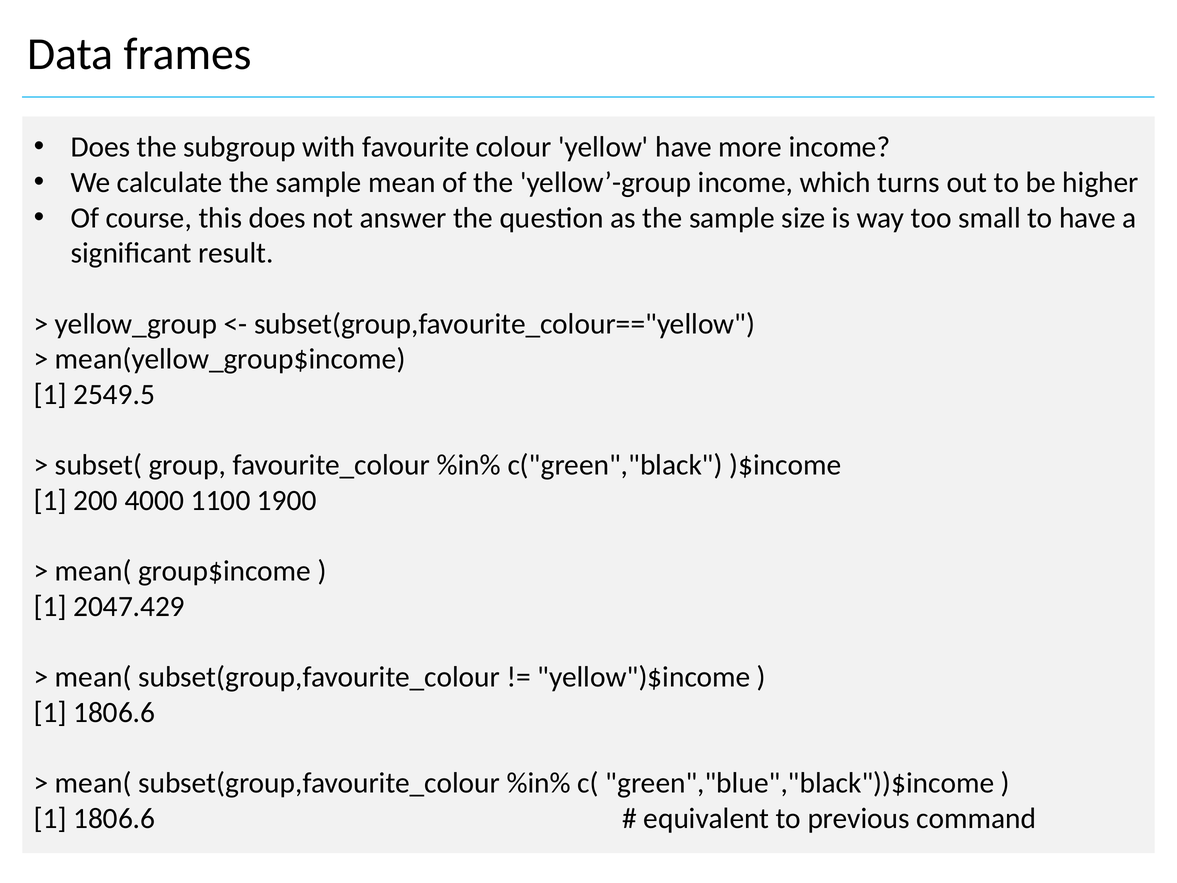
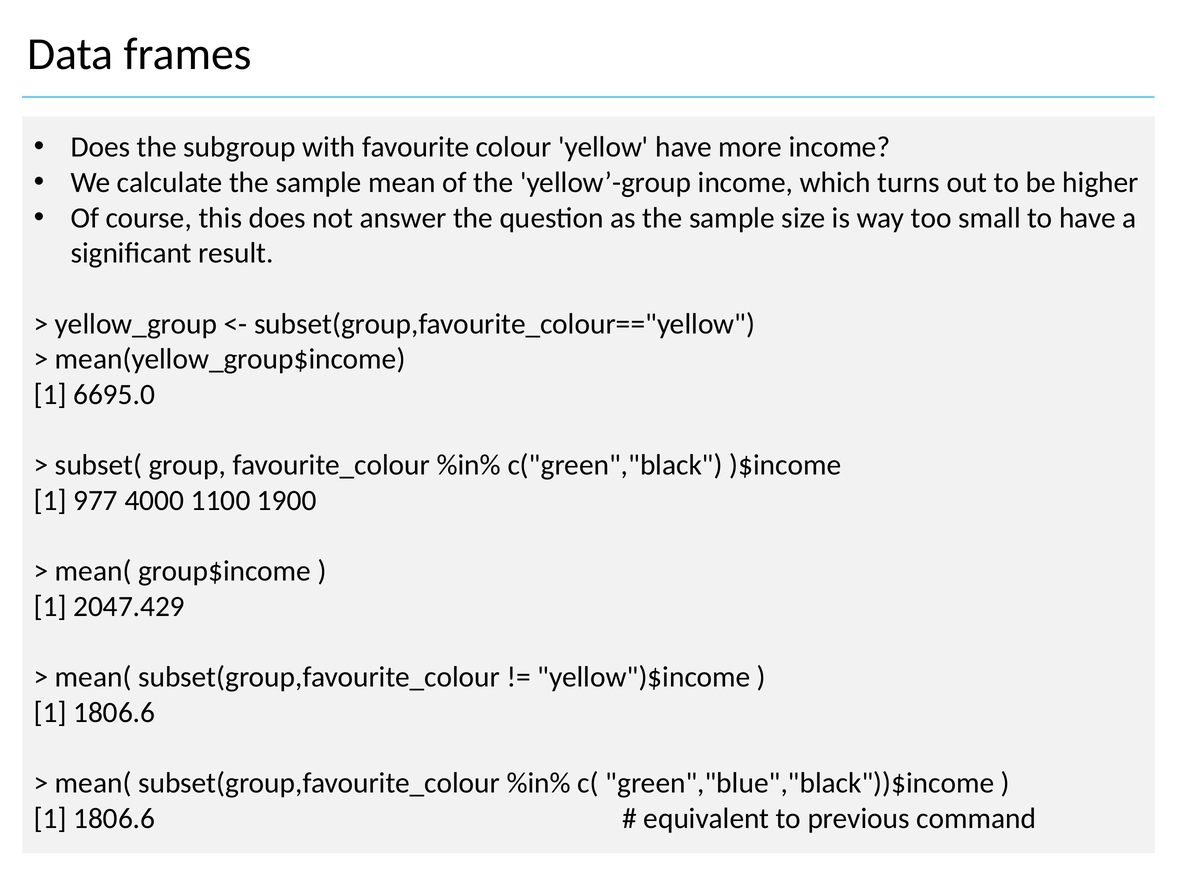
2549.5: 2549.5 -> 6695.0 (114, 394)
200: 200 -> 977 (96, 500)
